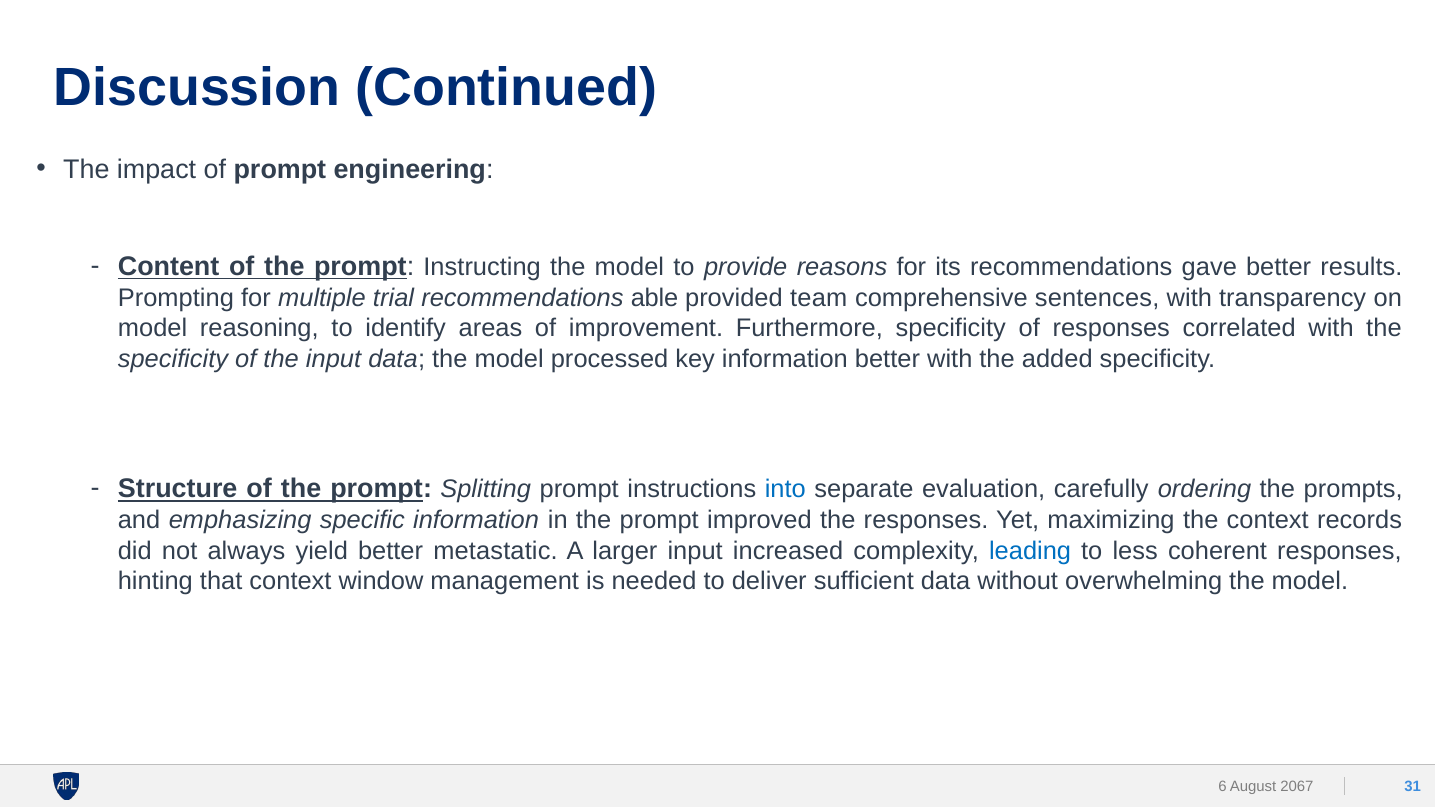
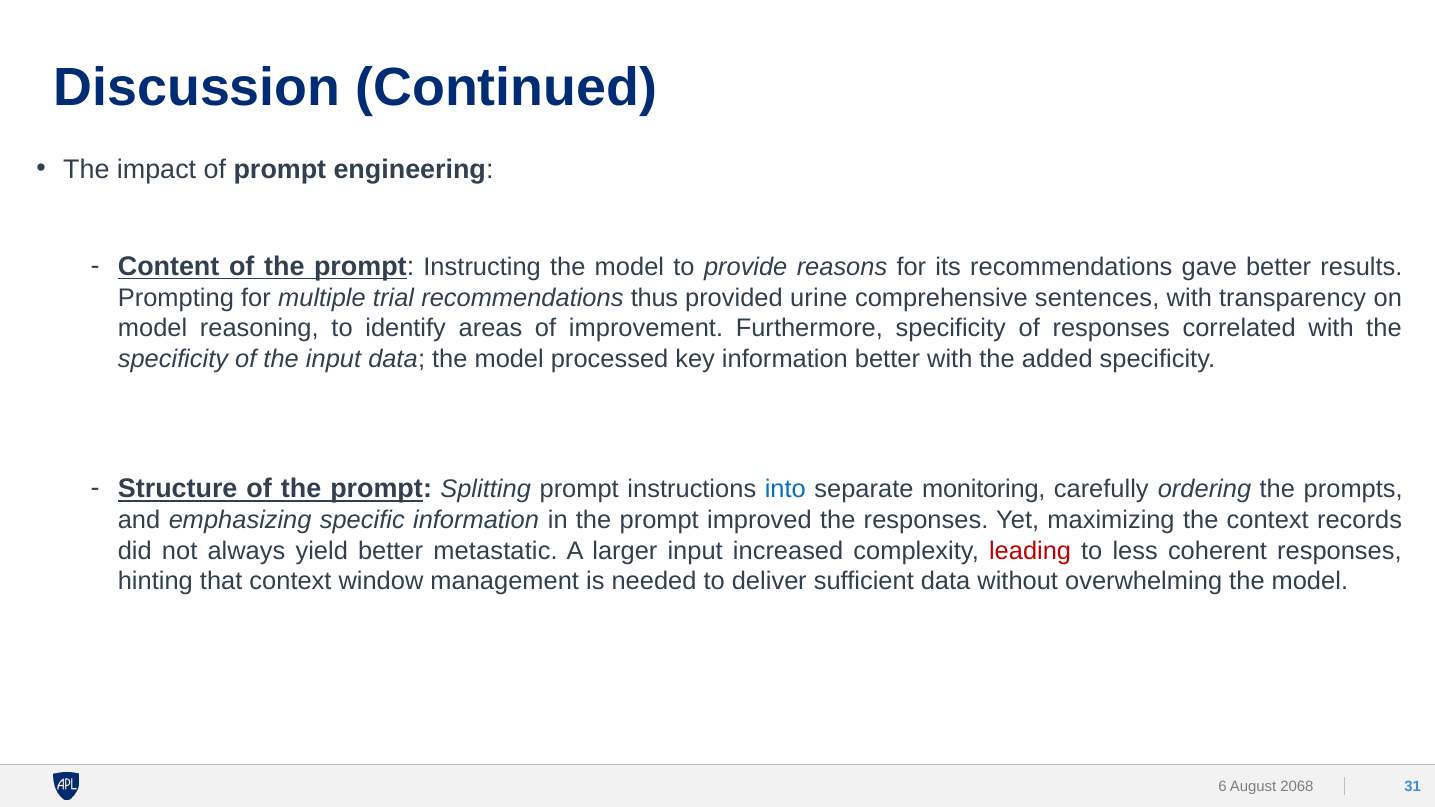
able: able -> thus (655, 298)
team: team -> urine (819, 298)
evaluation: evaluation -> monitoring (984, 490)
leading colour: blue -> red (1030, 551)
2067: 2067 -> 2068 (1297, 787)
